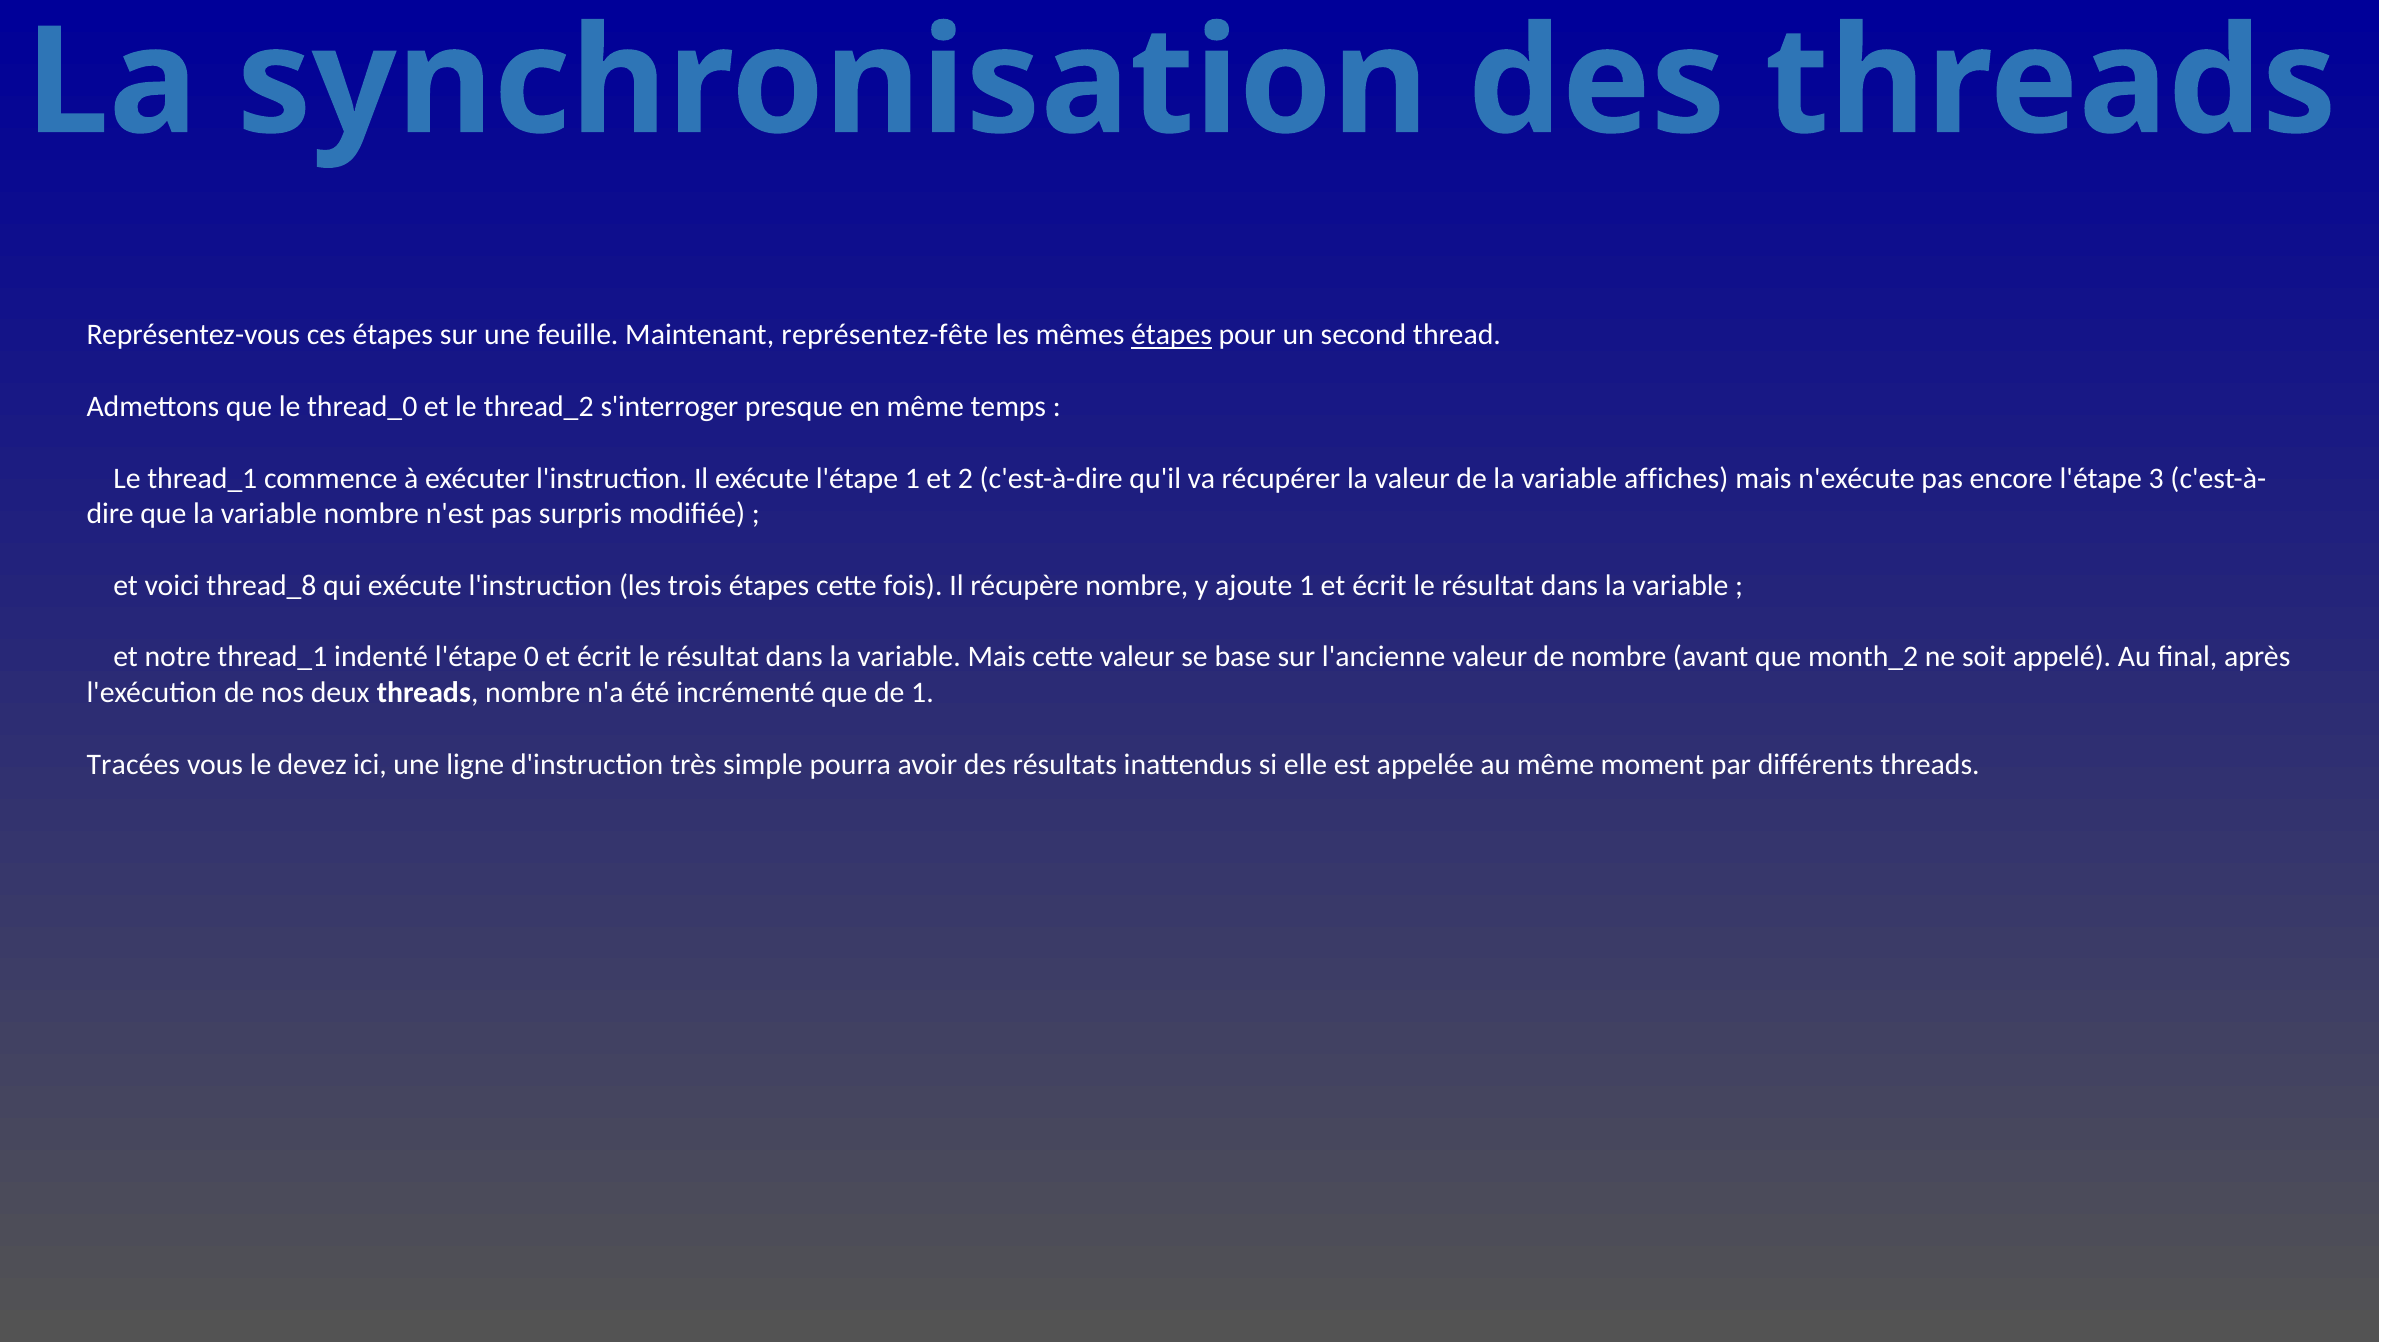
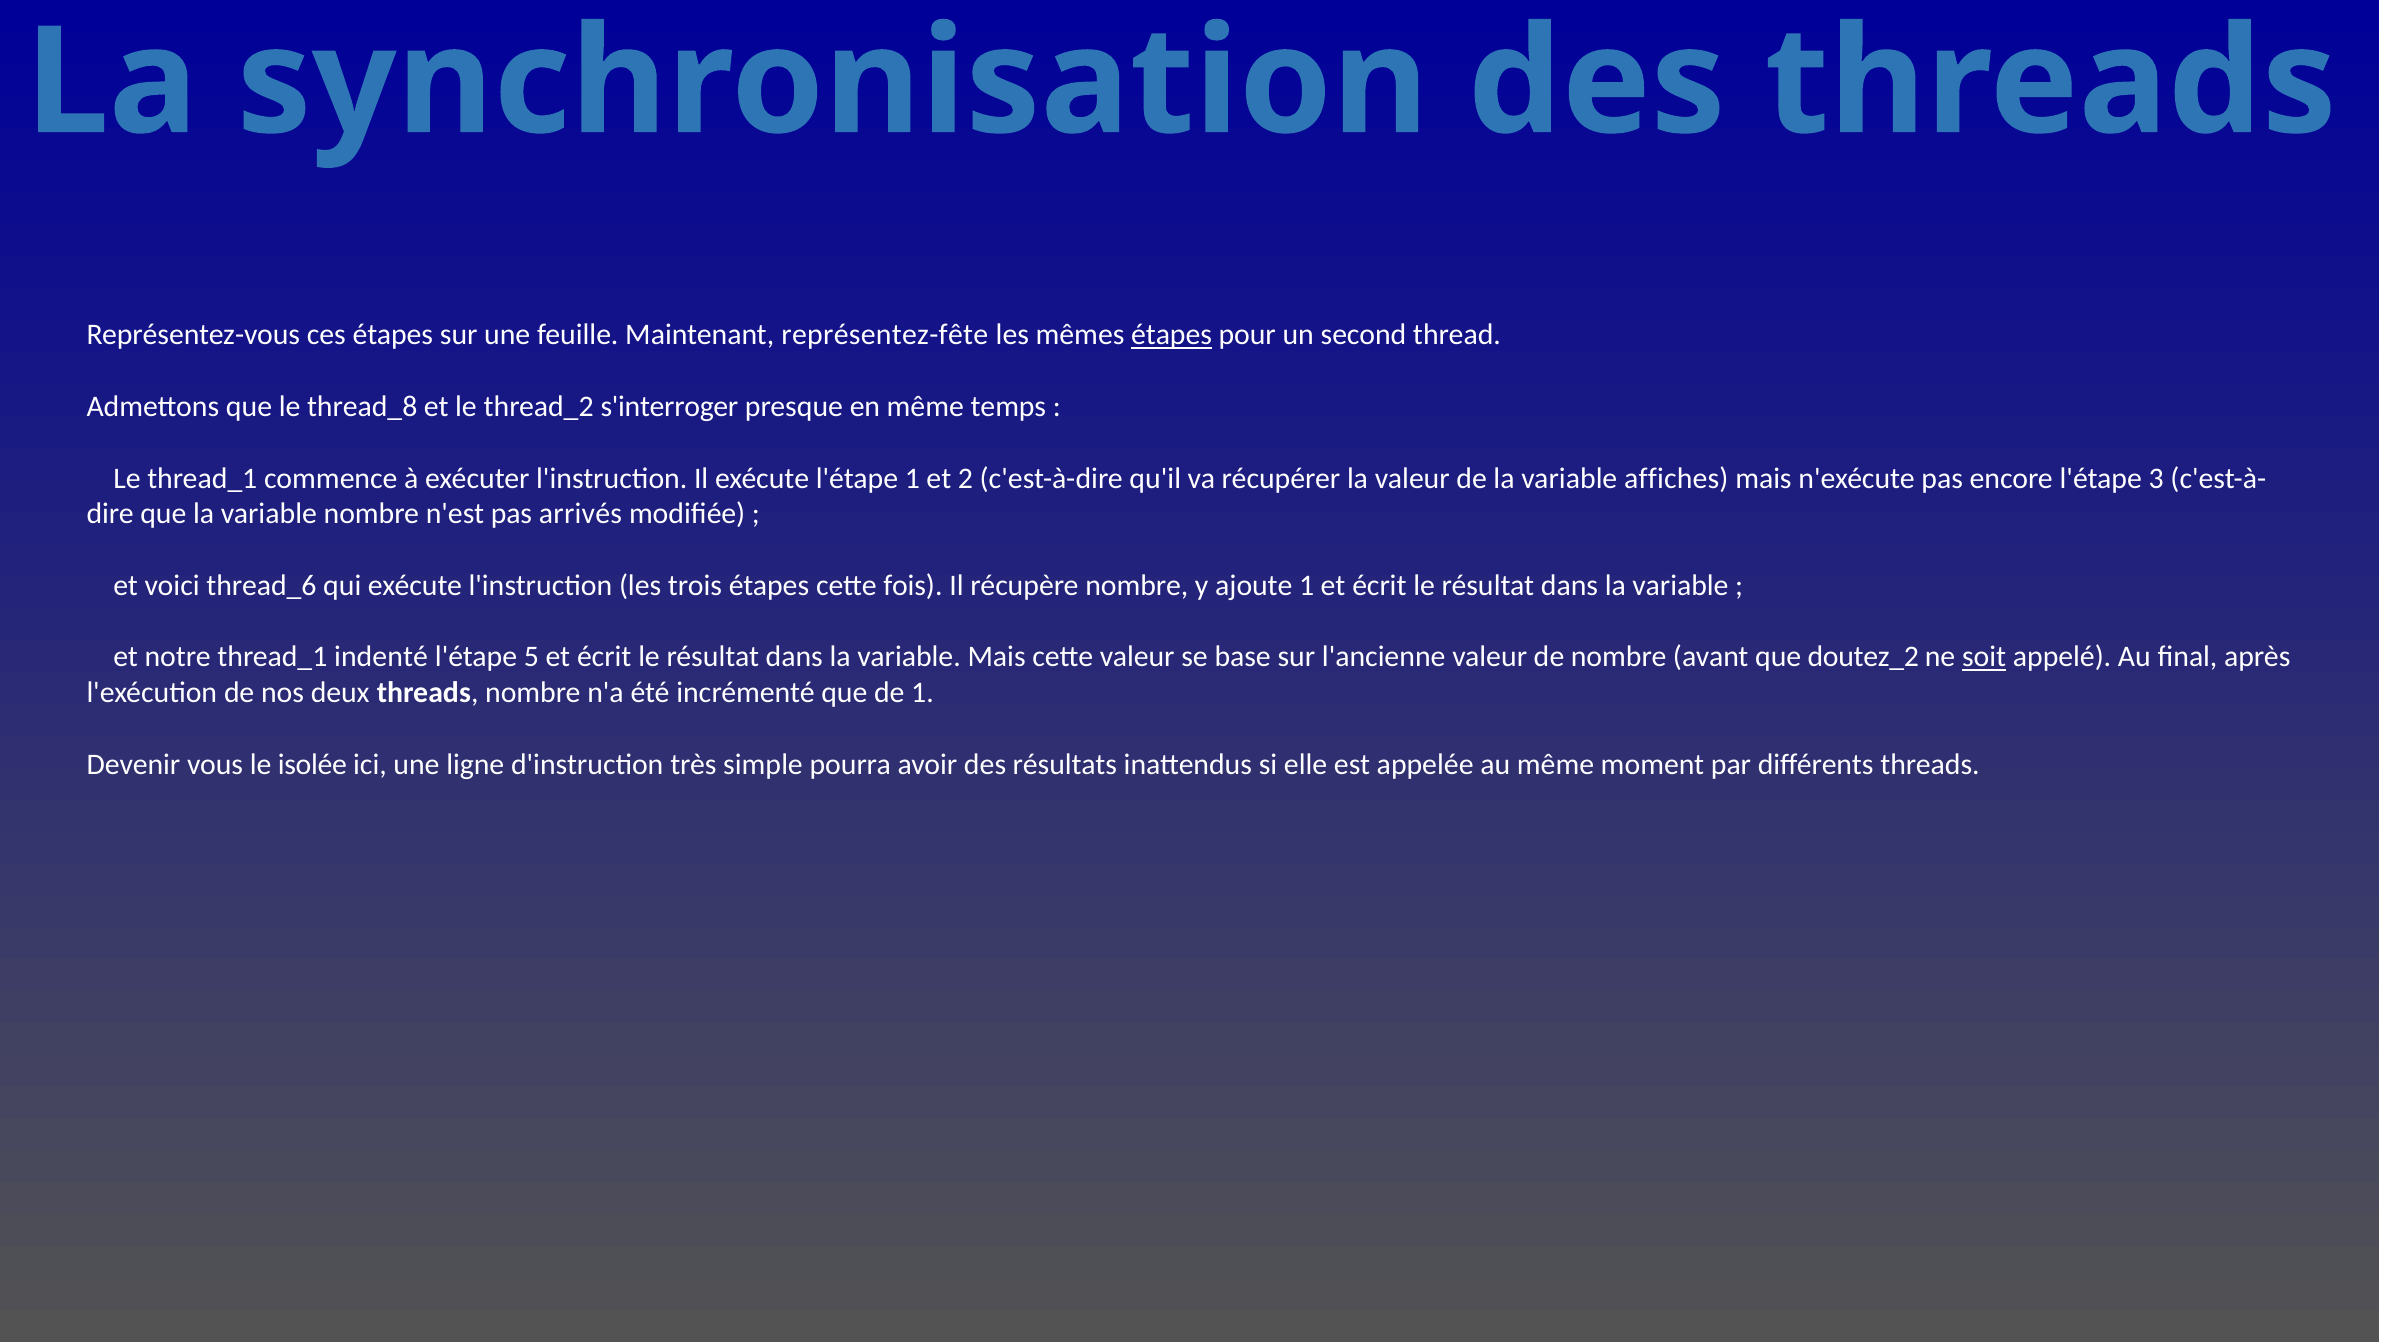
thread_0: thread_0 -> thread_8 (362, 407)
surpris: surpris -> arrivés (581, 514)
thread_8: thread_8 -> thread_6 (261, 585)
0: 0 -> 5 (531, 657)
month_2: month_2 -> doutez_2 (1863, 657)
soit underline: none -> present (1984, 657)
Tracées: Tracées -> Devenir (133, 764)
devez: devez -> isolée (312, 764)
